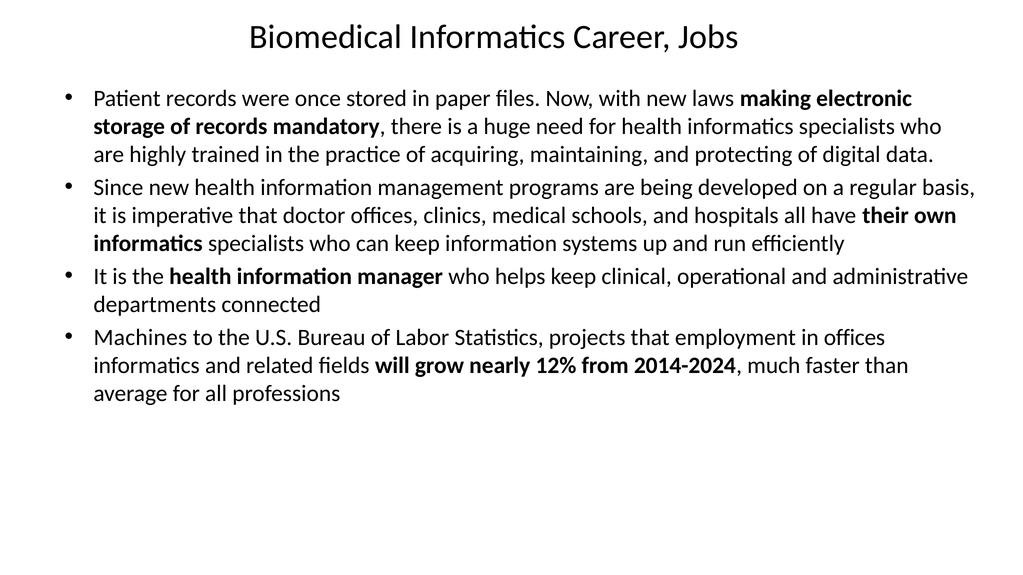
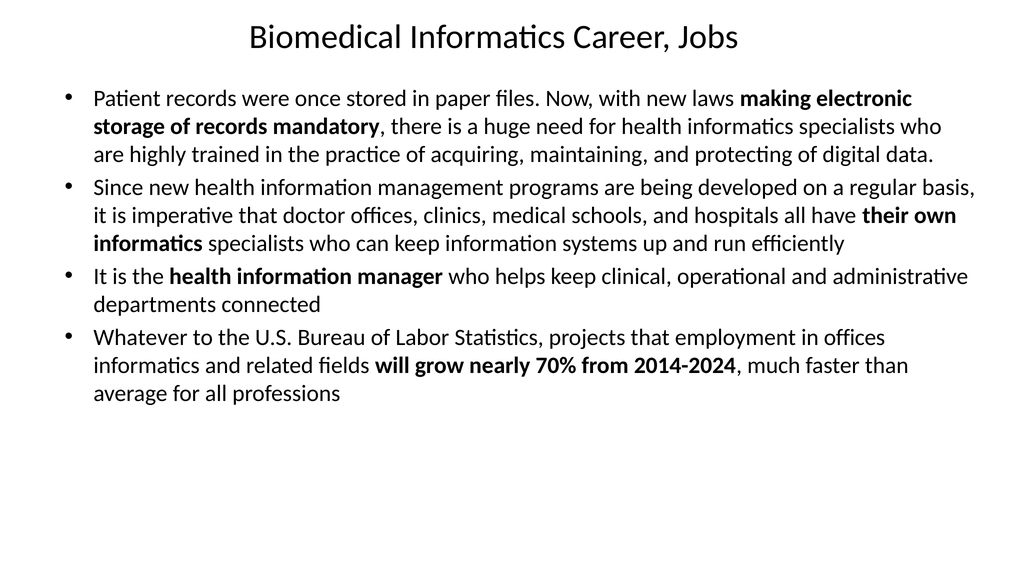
Machines: Machines -> Whatever (141, 338)
12%: 12% -> 70% (556, 366)
